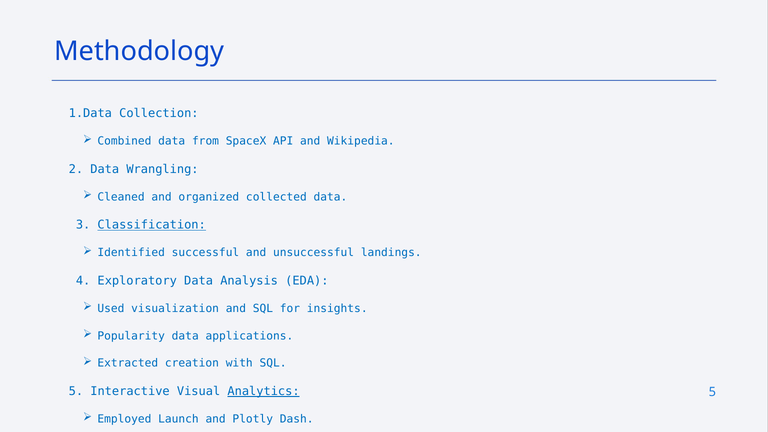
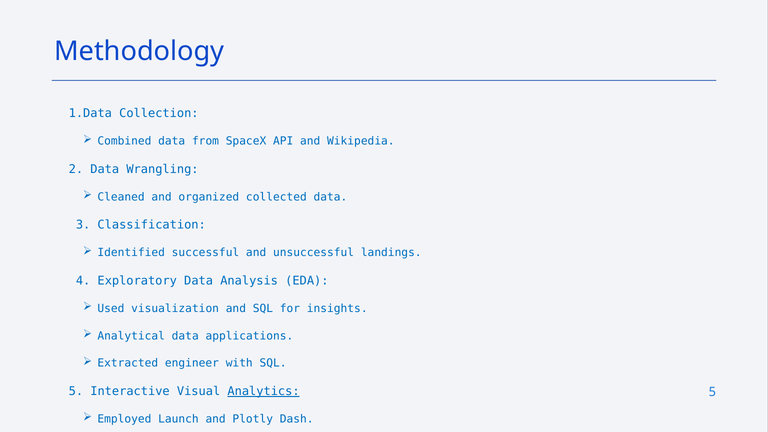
Classification underline: present -> none (152, 225)
Popularity: Popularity -> Analytical (131, 336)
creation: creation -> engineer (192, 363)
